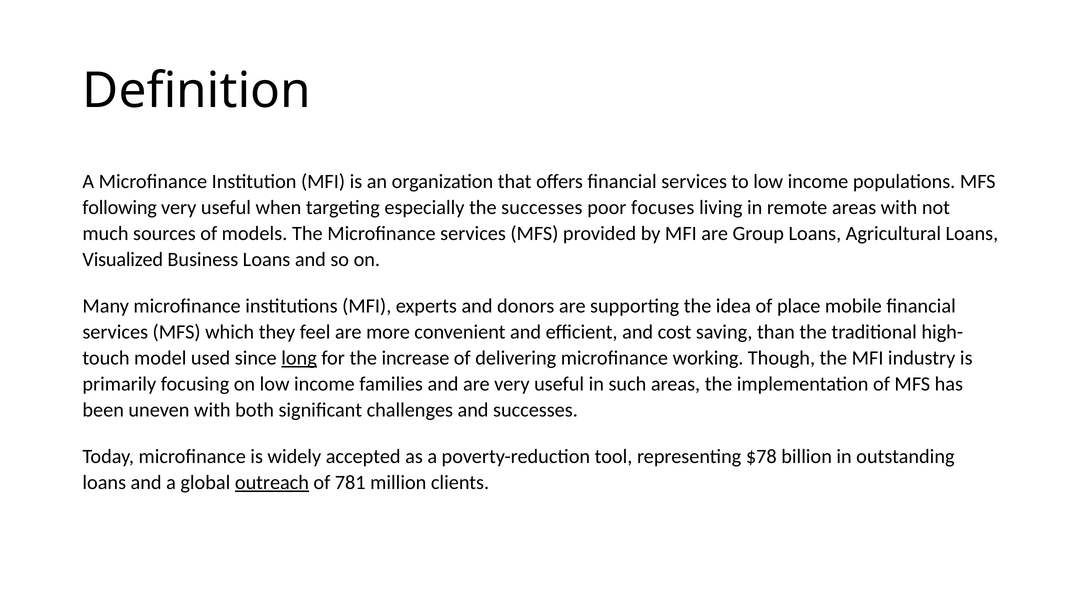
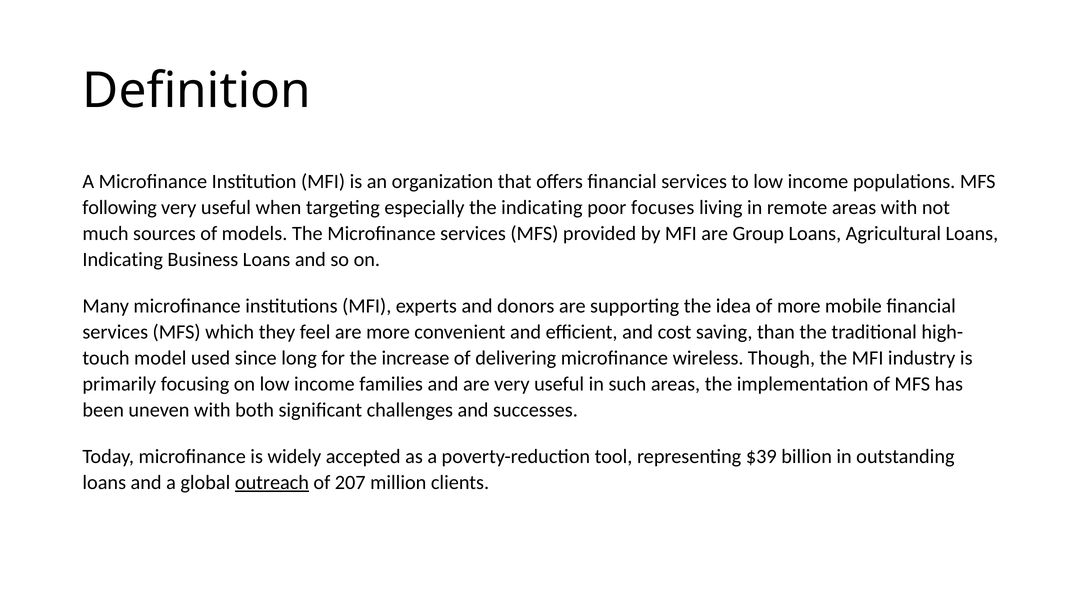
the successes: successes -> indicating (542, 207)
Visualized: Visualized -> Indicating (123, 259)
of place: place -> more (799, 306)
long underline: present -> none (299, 358)
working: working -> wireless (708, 358)
$78: $78 -> $39 (761, 456)
781: 781 -> 207 (350, 482)
